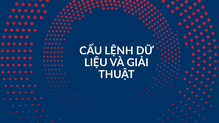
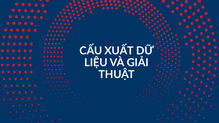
LỆNH: LỆNH -> XUẤT (119, 51)
